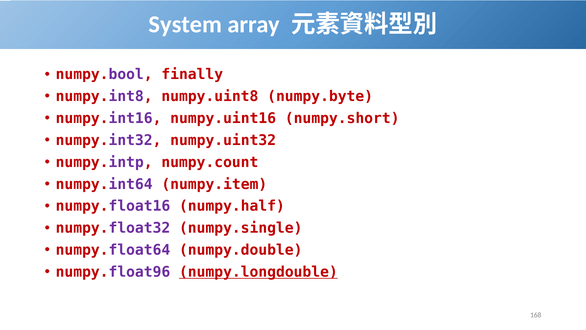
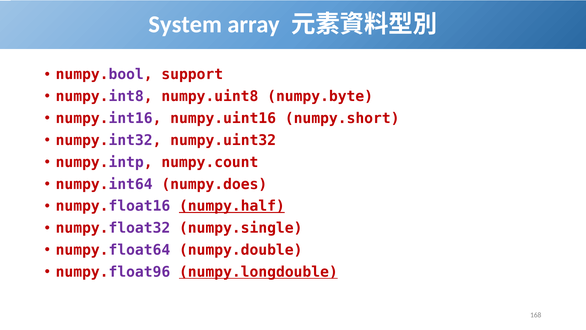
finally: finally -> support (192, 74)
numpy.item: numpy.item -> numpy.does (214, 184)
numpy.half underline: none -> present (232, 206)
